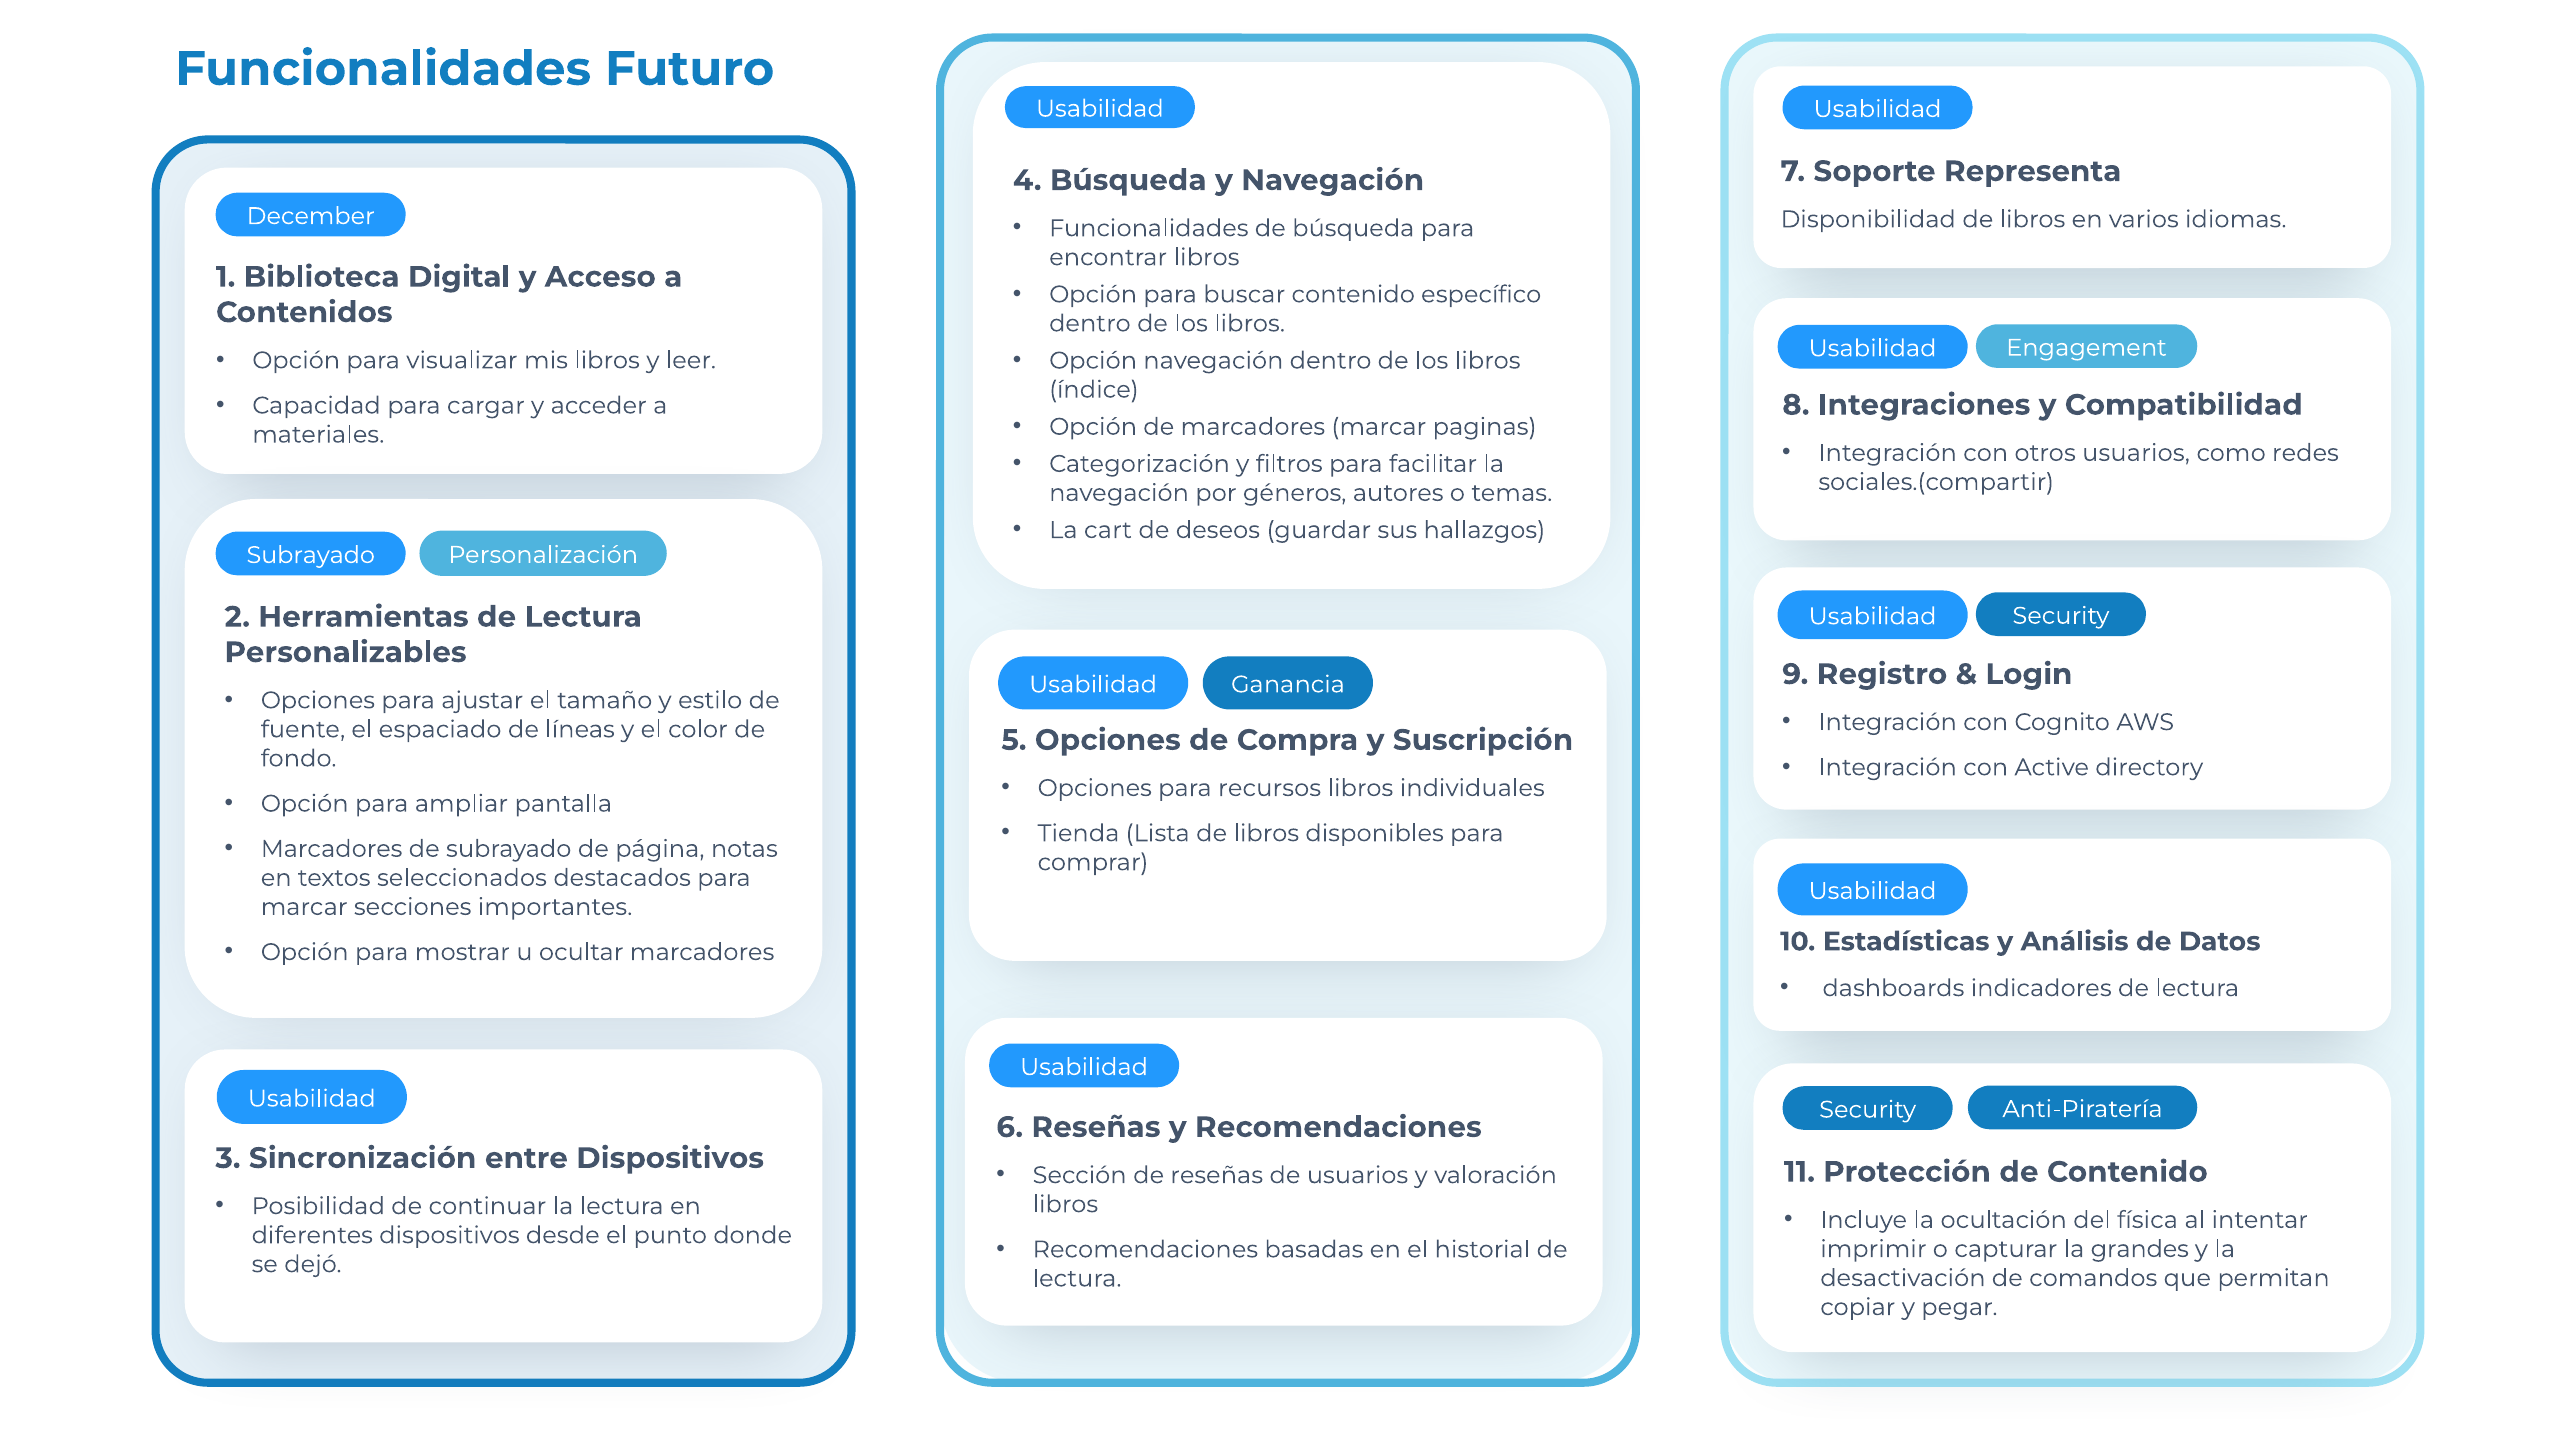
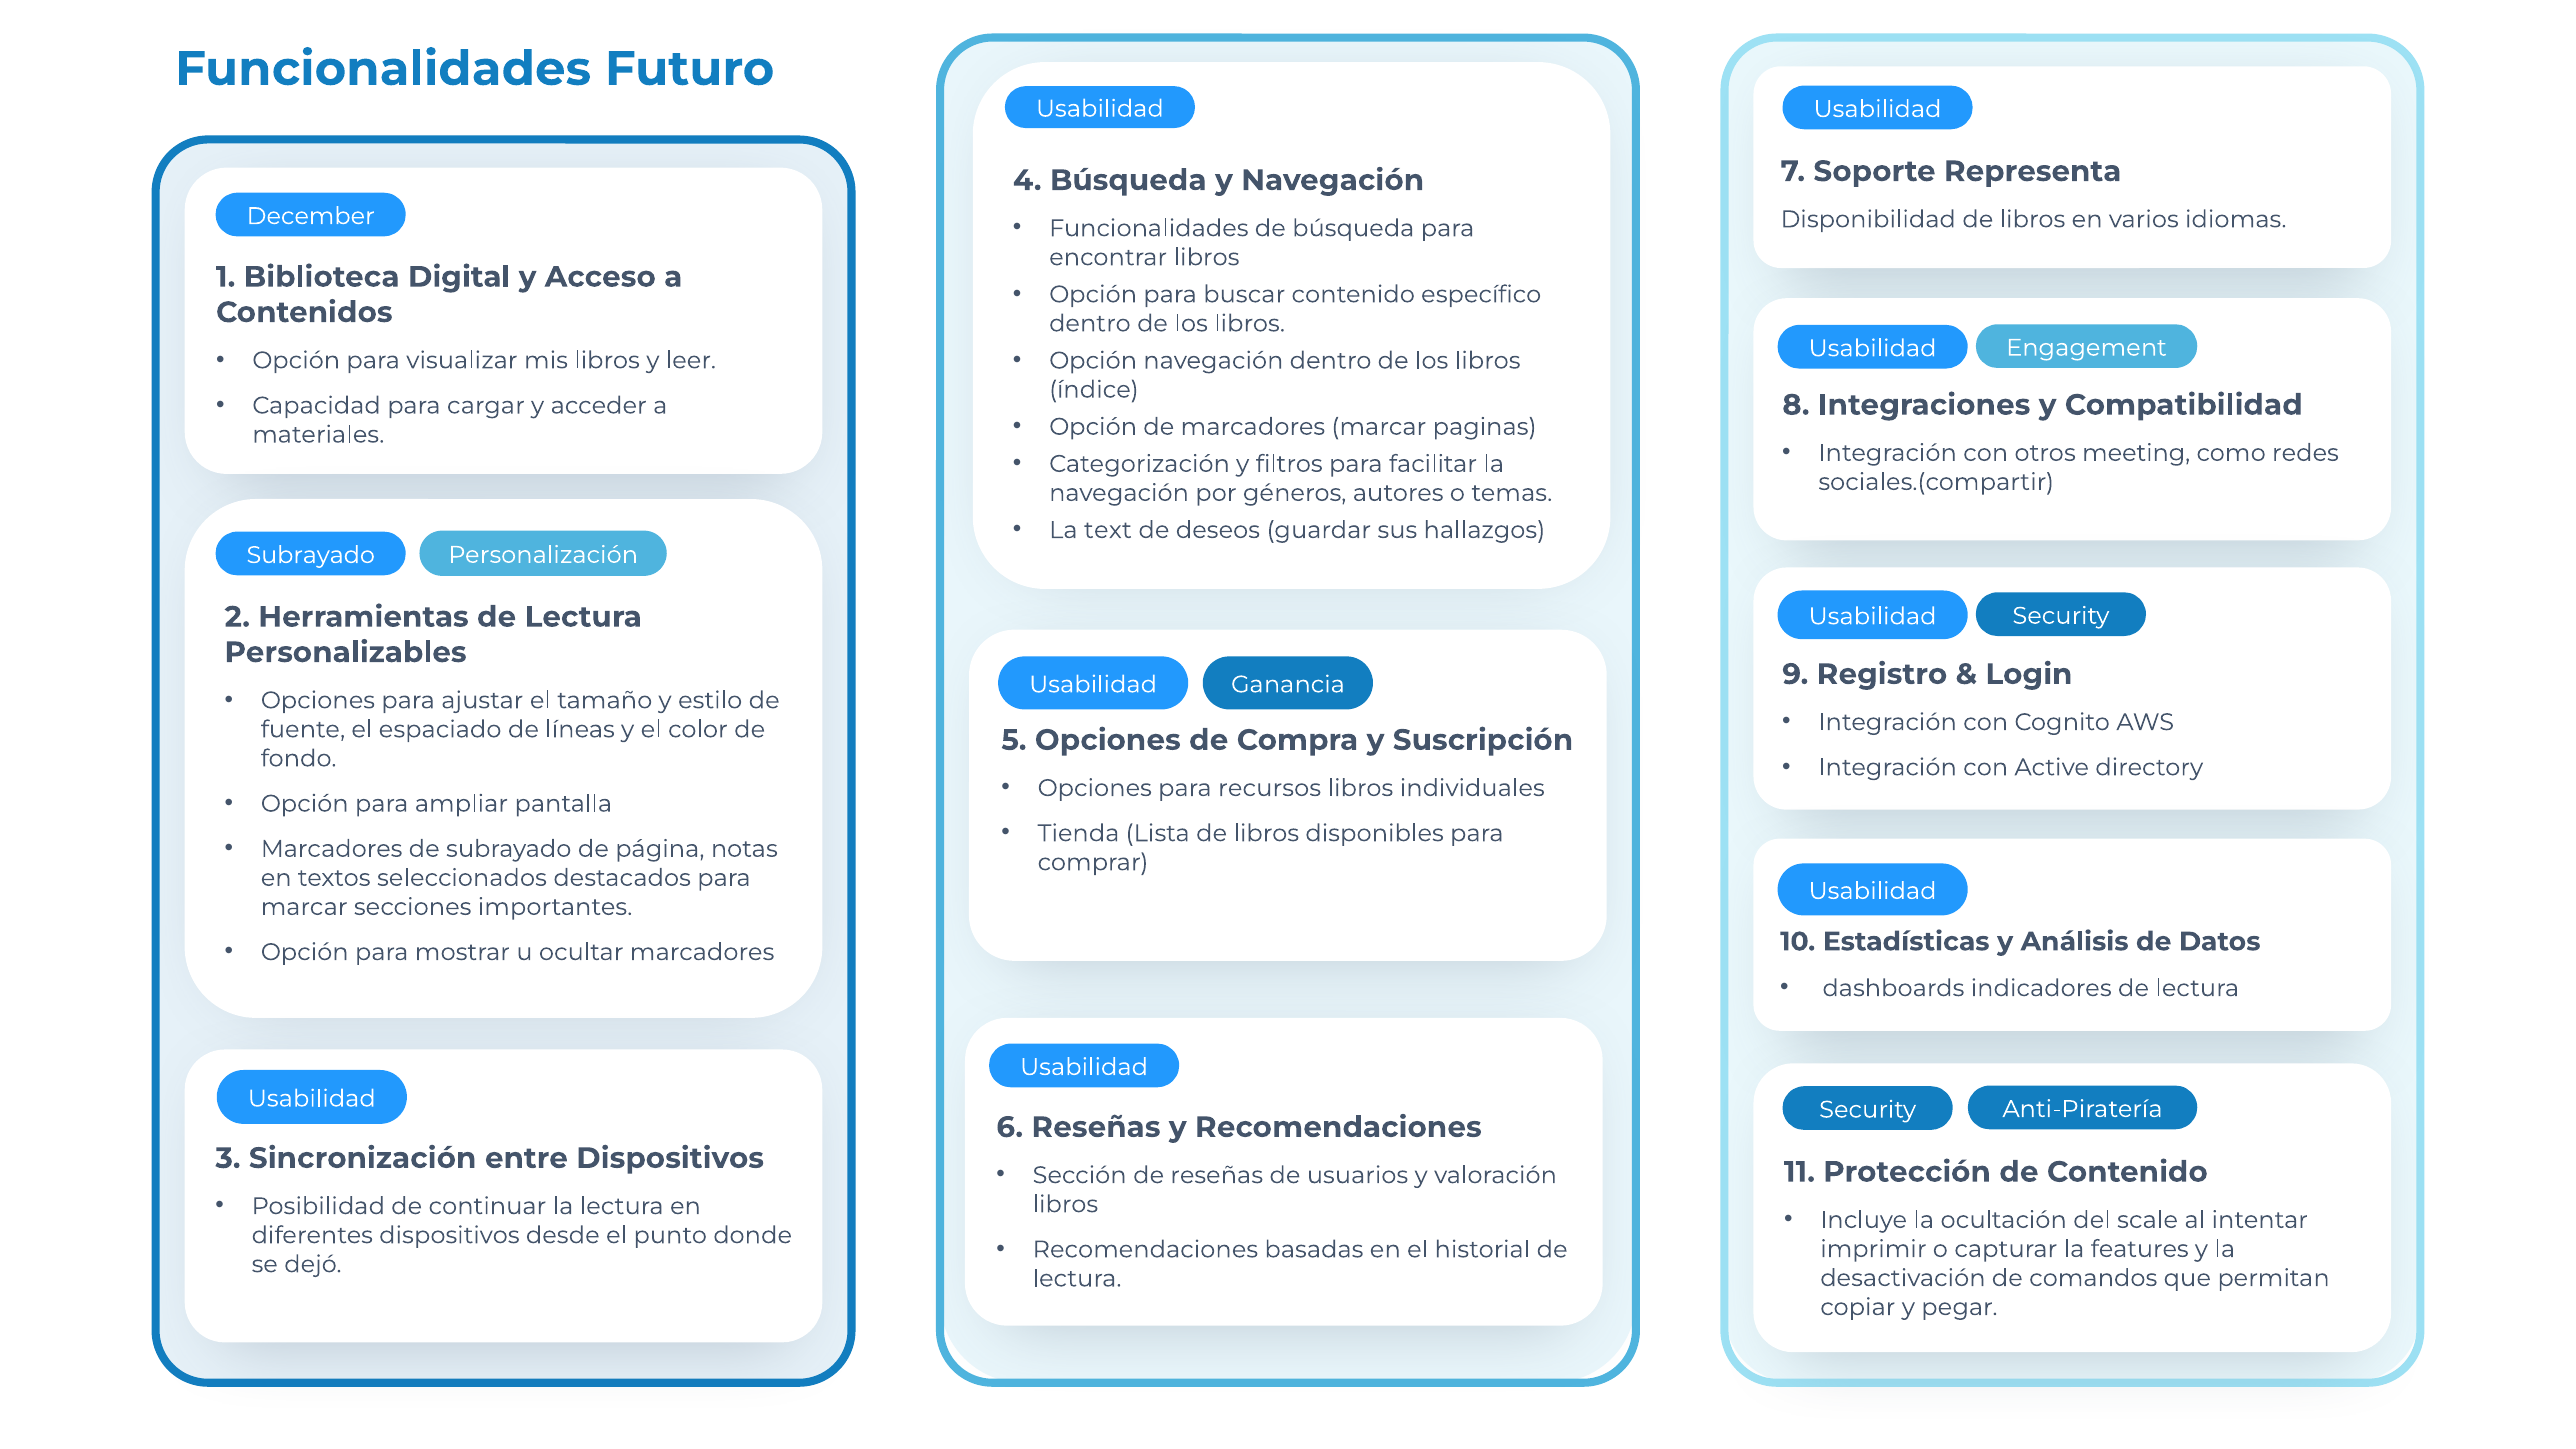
otros usuarios: usuarios -> meeting (2136, 453)
cart: cart -> text (1108, 530)
física: física -> scale (2148, 1220)
grandes: grandes -> features (2140, 1249)
